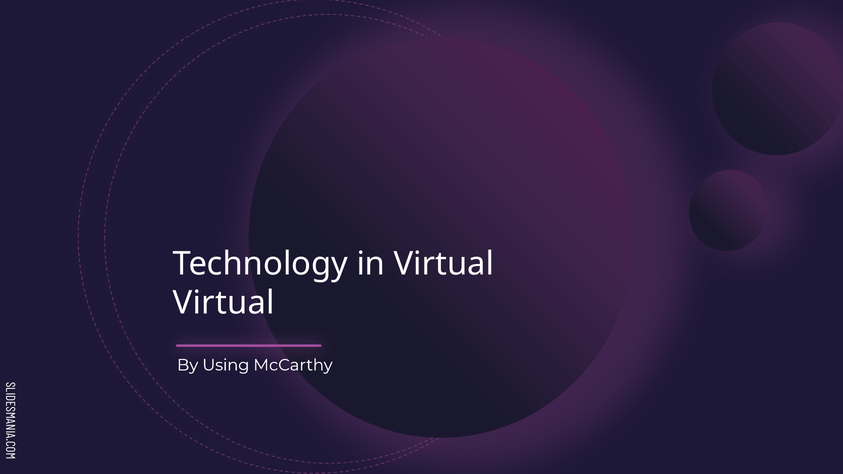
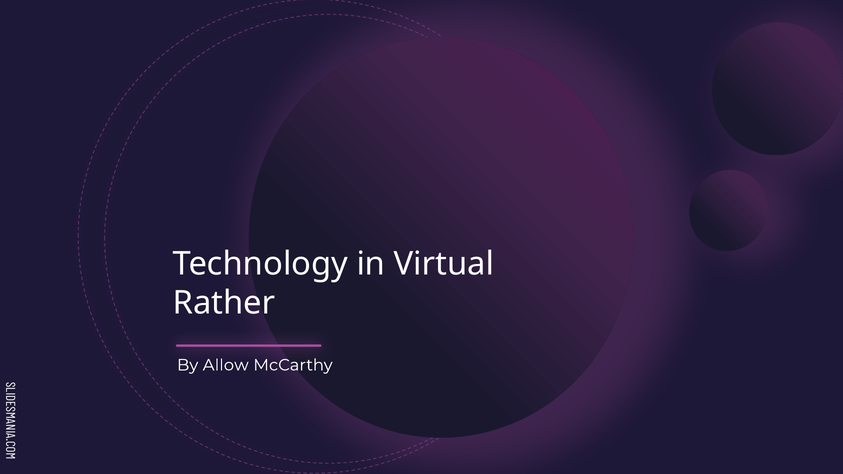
Virtual: Virtual -> Rather (224, 303)
Using: Using -> Allow (226, 365)
